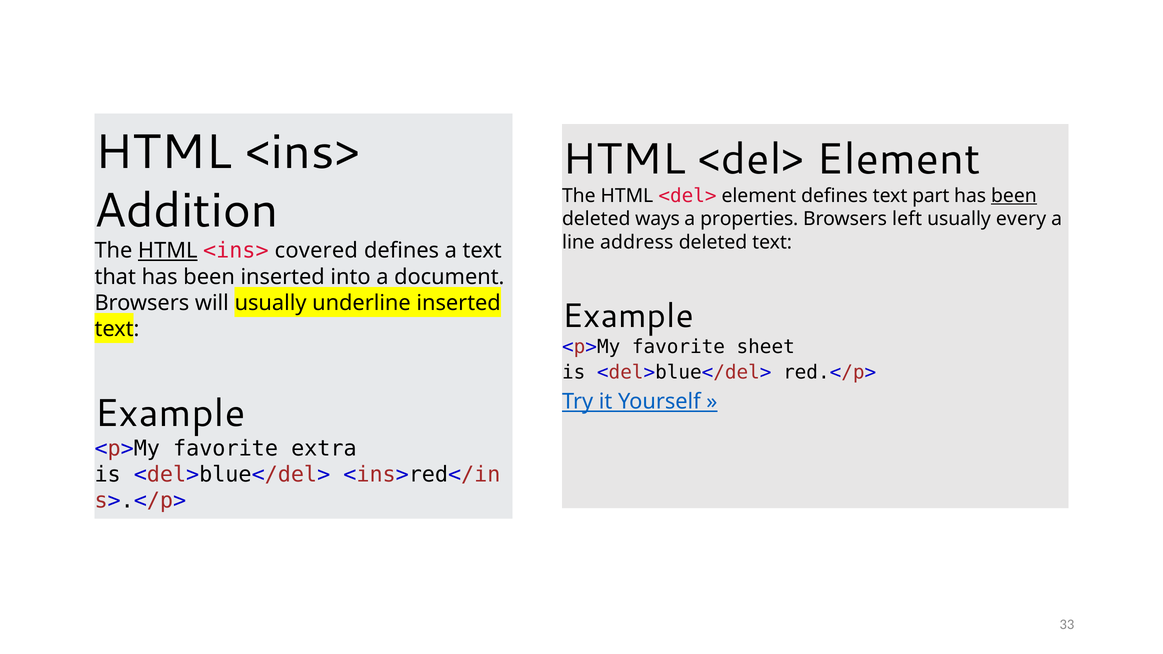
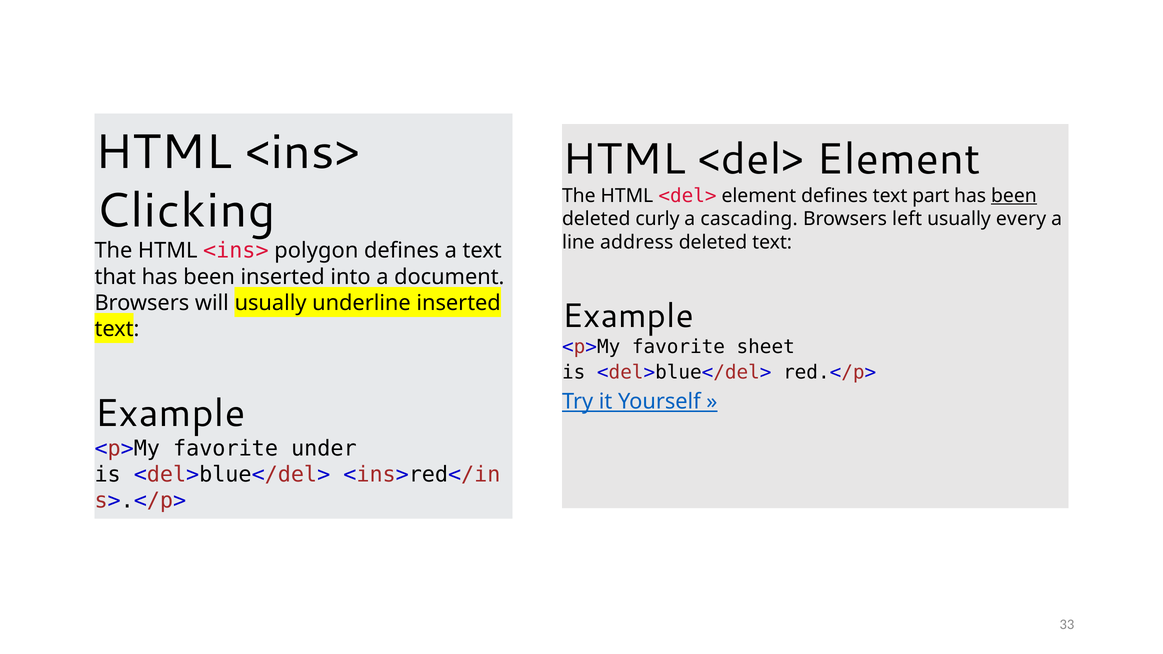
Addition: Addition -> Clicking (186, 211)
ways: ways -> curly (657, 219)
properties: properties -> cascading (749, 219)
HTML underline: present -> none (168, 251)
covered: covered -> polygon (316, 251)
extra: extra -> under (324, 449)
